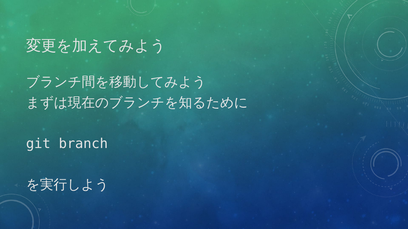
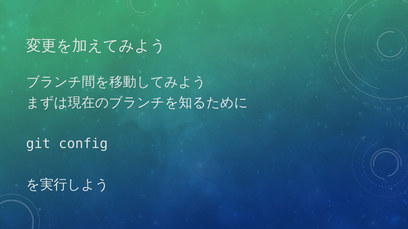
branch: branch -> config (83, 144)
